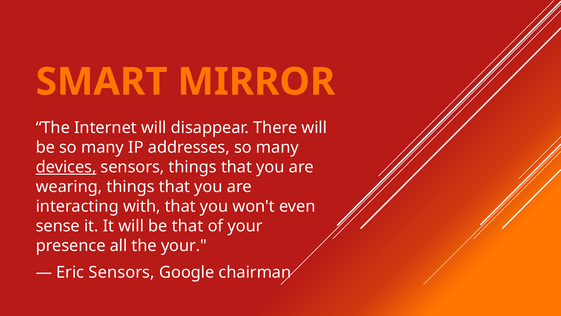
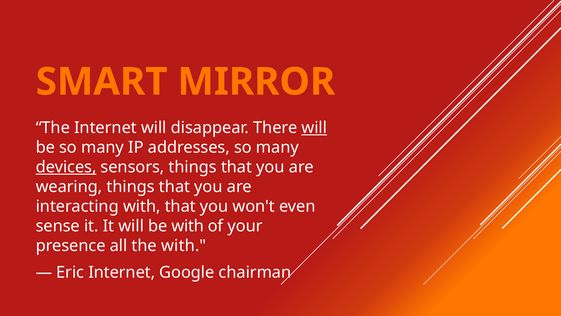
will underline: none -> present (314, 128)
be that: that -> with (188, 226)
the your: your -> with (184, 246)
Eric Sensors: Sensors -> Internet (122, 272)
